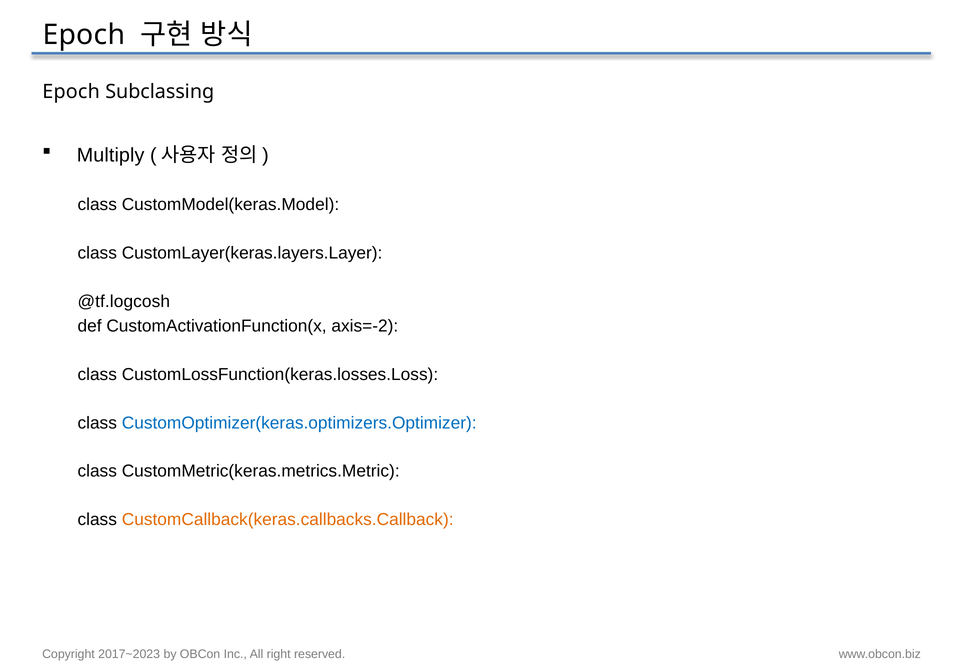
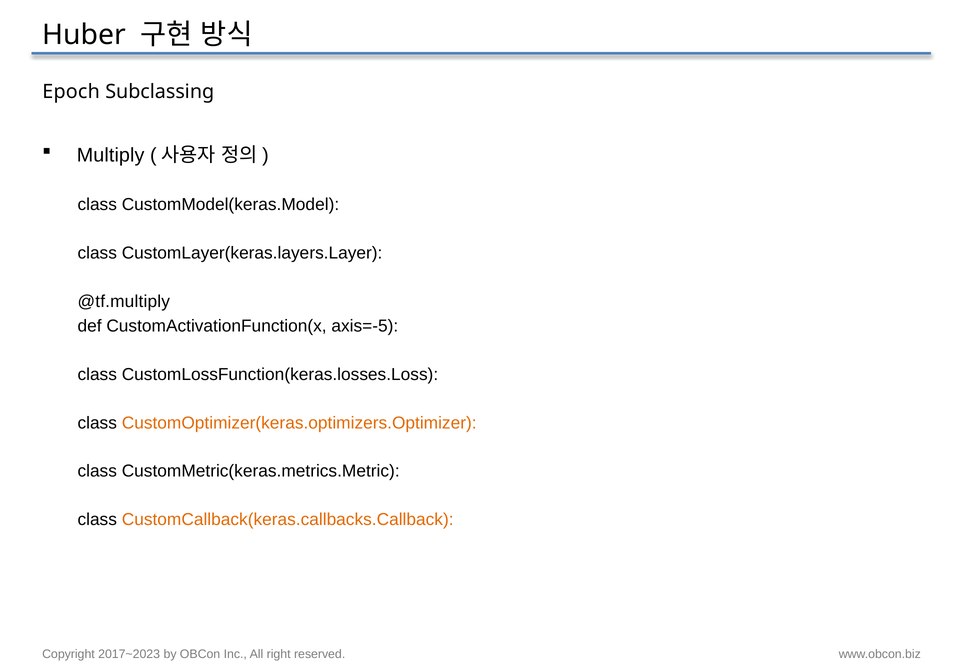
Epoch: Epoch -> Huber (84, 35)
@tf.logcosh: @tf.logcosh -> @tf.multiply (124, 302)
axis=-2: axis=-2 -> axis=-5 (365, 326)
CustomOptimizer(keras.optimizers.Optimizer colour: blue -> orange (299, 423)
